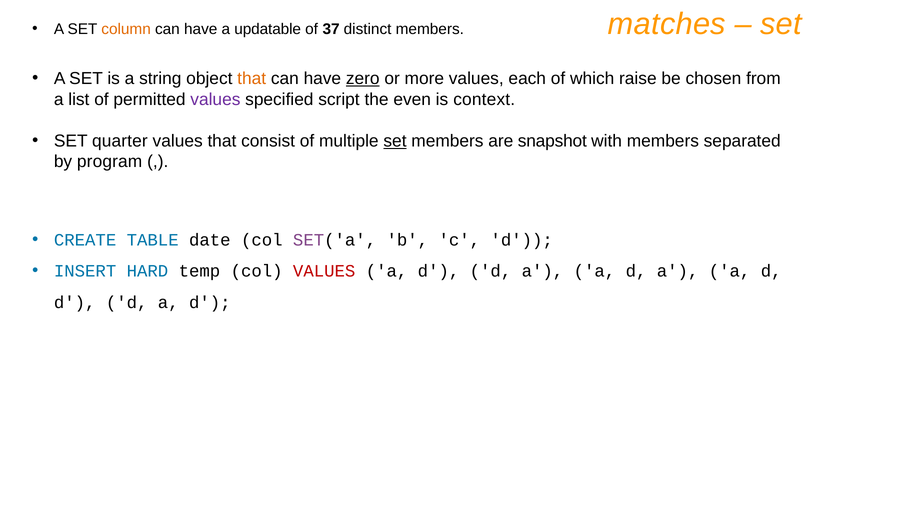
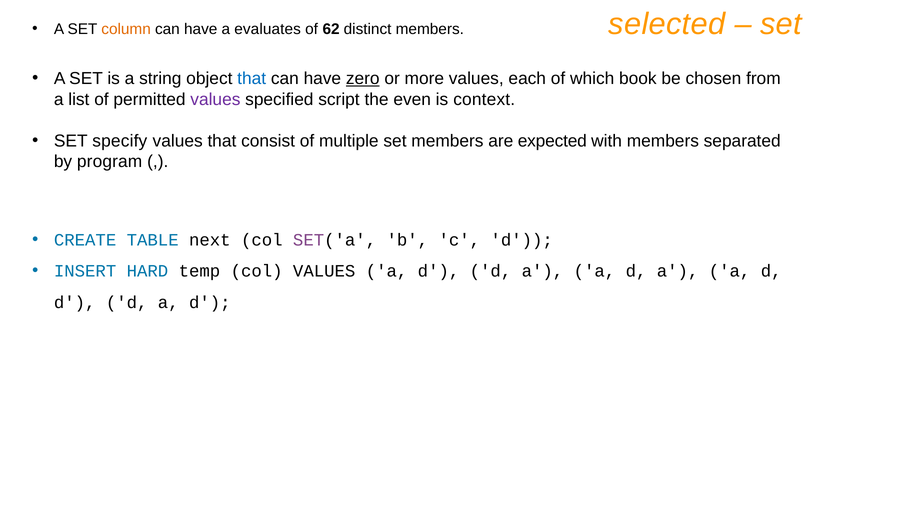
matches: matches -> selected (667, 24)
updatable: updatable -> evaluates (268, 29)
37: 37 -> 62 (331, 29)
that colour: orange -> blue (252, 79)
raise: raise -> book (638, 79)
quarter: quarter -> specify (120, 141)
set underline: present -> none (395, 141)
snapshot: snapshot -> expected (552, 141)
date: date -> next (210, 240)
VALUES colour: red -> black (324, 271)
